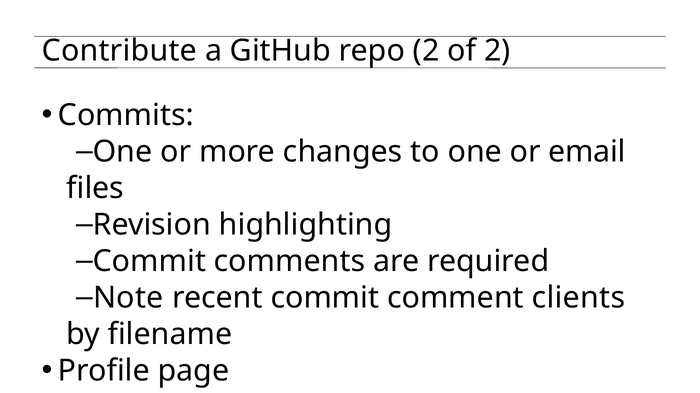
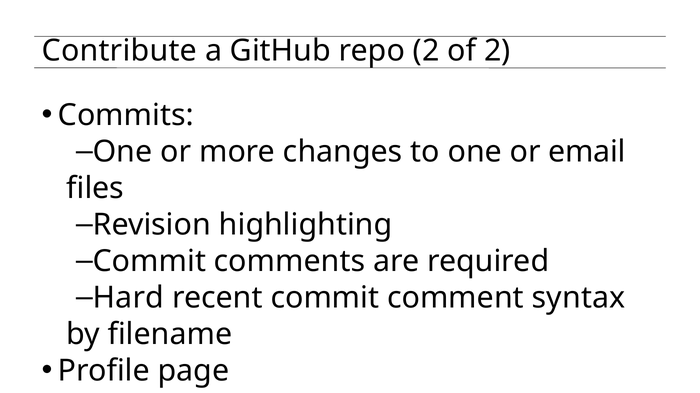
Note: Note -> Hard (128, 298)
clients: clients -> syntax (579, 298)
